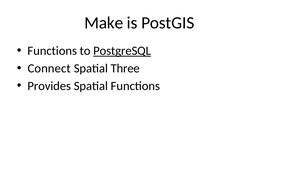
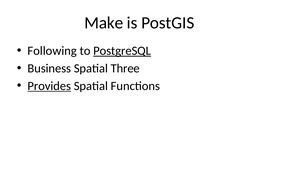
Functions: Functions -> Following (52, 51)
Connect: Connect -> Business (49, 68)
Provides underline: none -> present (49, 86)
